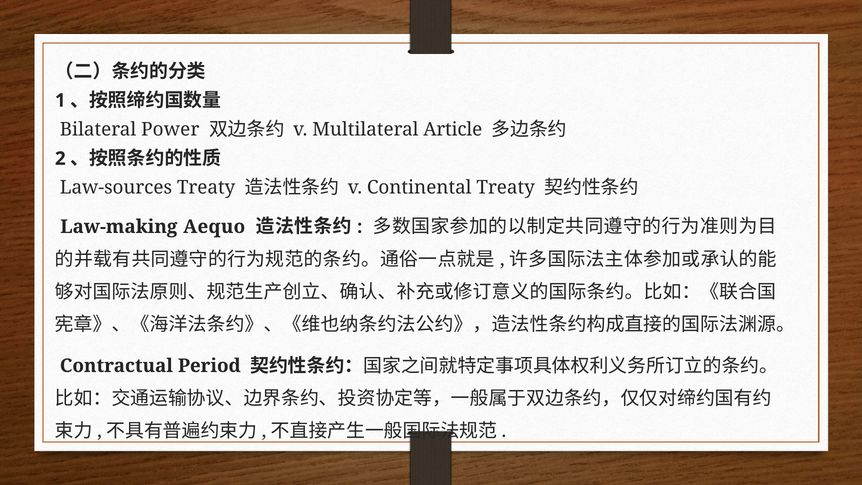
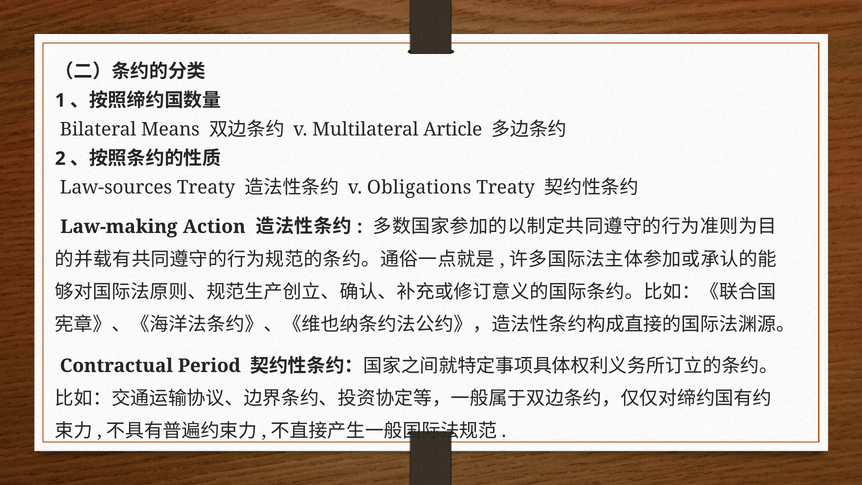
Power: Power -> Means (170, 130)
Continental: Continental -> Obligations (419, 188)
Aequo: Aequo -> Action (214, 227)
